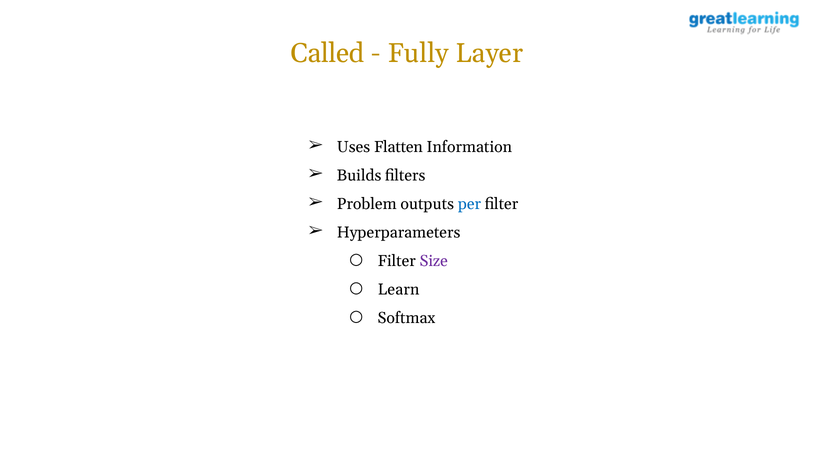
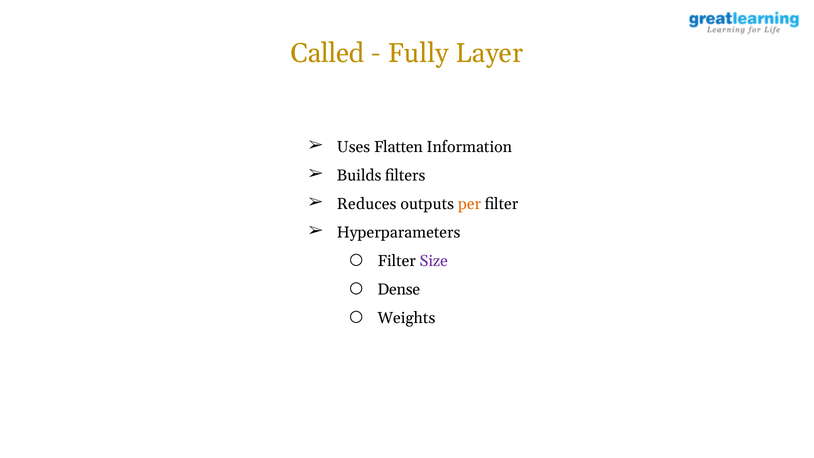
Problem: Problem -> Reduces (367, 204)
per colour: blue -> orange (469, 204)
Learn: Learn -> Dense (399, 289)
Softmax: Softmax -> Weights (406, 318)
